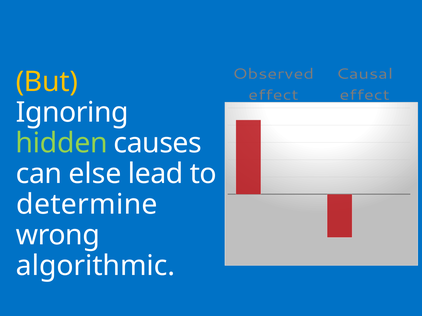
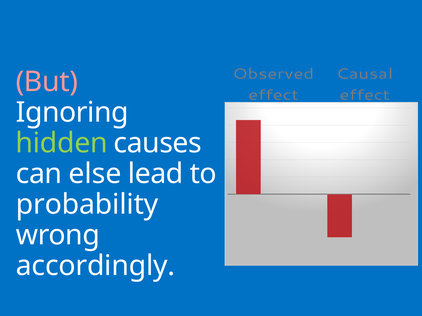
But colour: yellow -> pink (47, 82)
determine: determine -> probability (87, 205)
algorithmic: algorithmic -> accordingly (96, 266)
